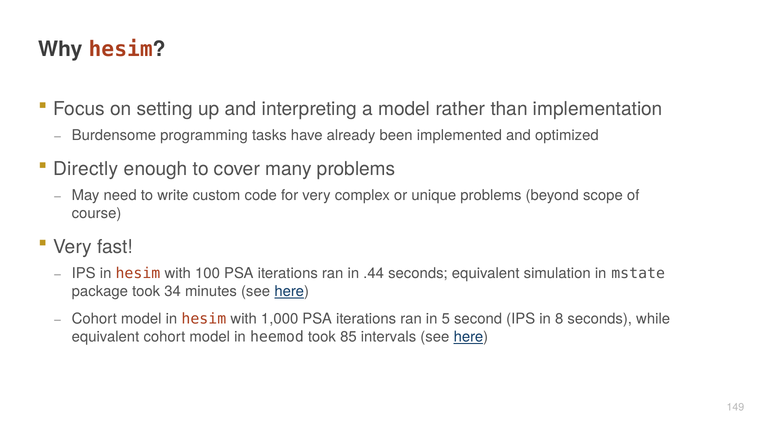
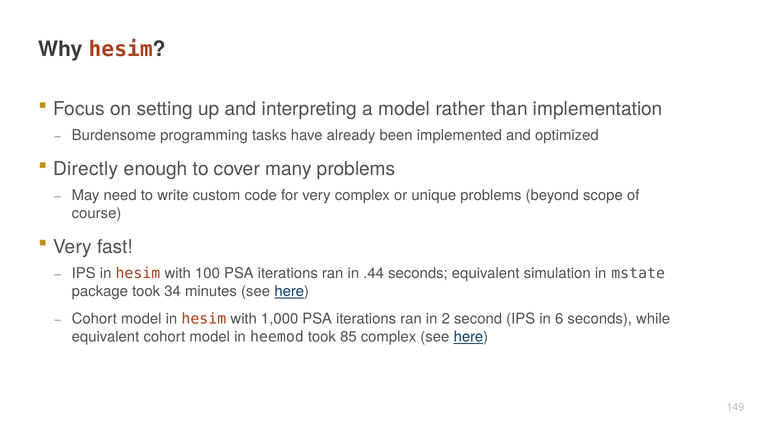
5: 5 -> 2 (446, 319)
8: 8 -> 6 (559, 319)
85 intervals: intervals -> complex (388, 337)
